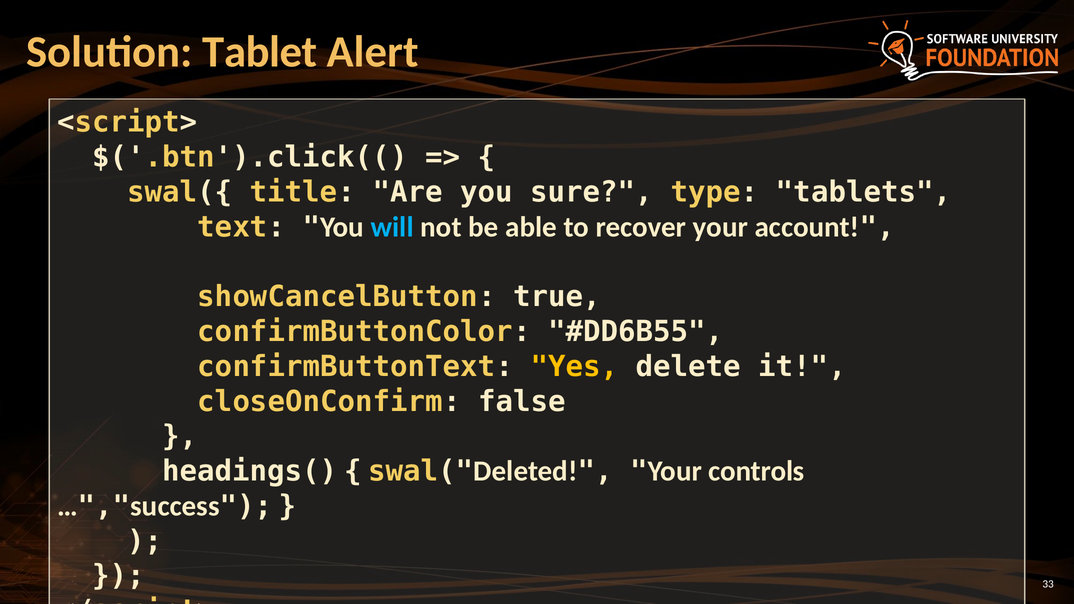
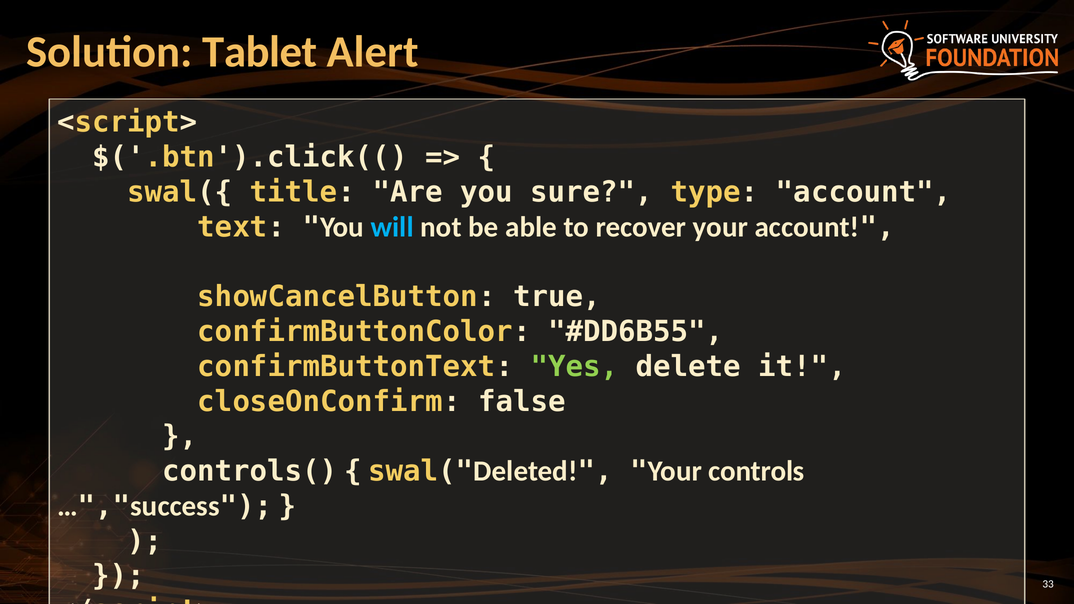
type tablets: tablets -> account (864, 192)
Yes colour: yellow -> light green (574, 367)
headings(: headings( -> controls( (250, 471)
